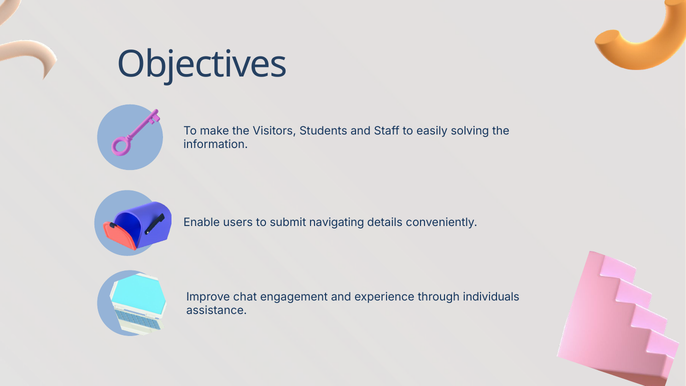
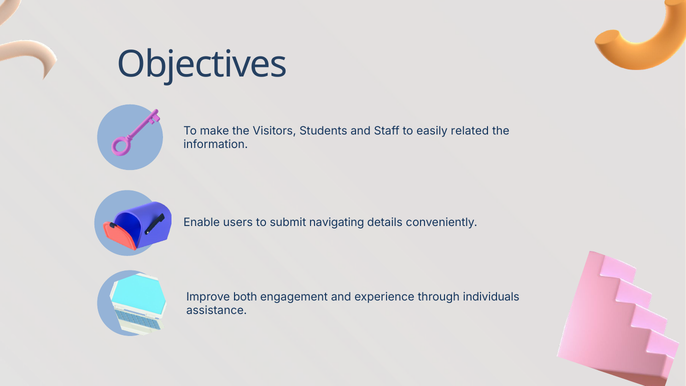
solving: solving -> related (470, 131)
chat: chat -> both (245, 297)
